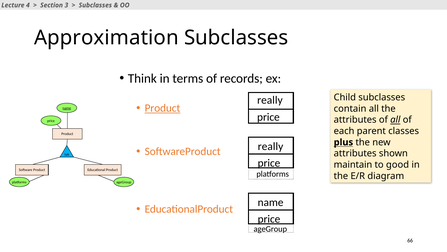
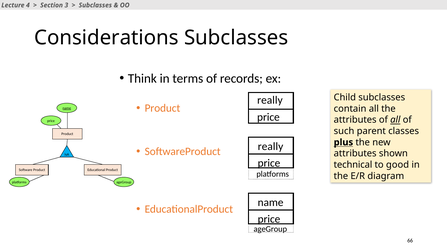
Approximation: Approximation -> Considerations (106, 38)
Product underline: present -> none (162, 108)
each: each -> such (344, 131)
maintain: maintain -> technical (353, 164)
